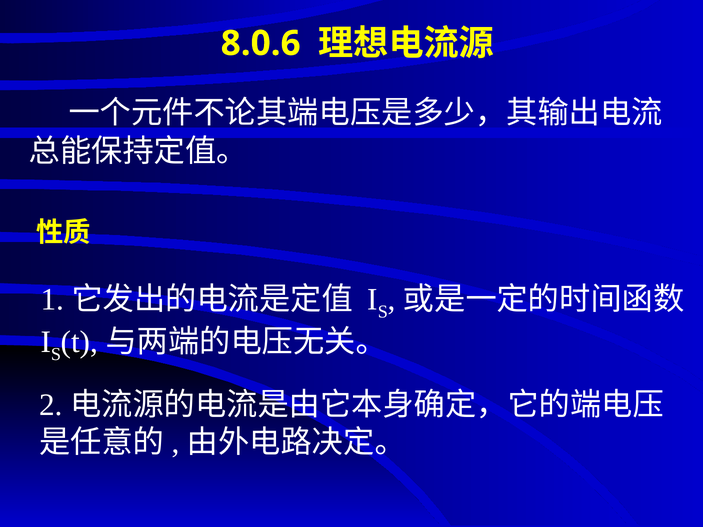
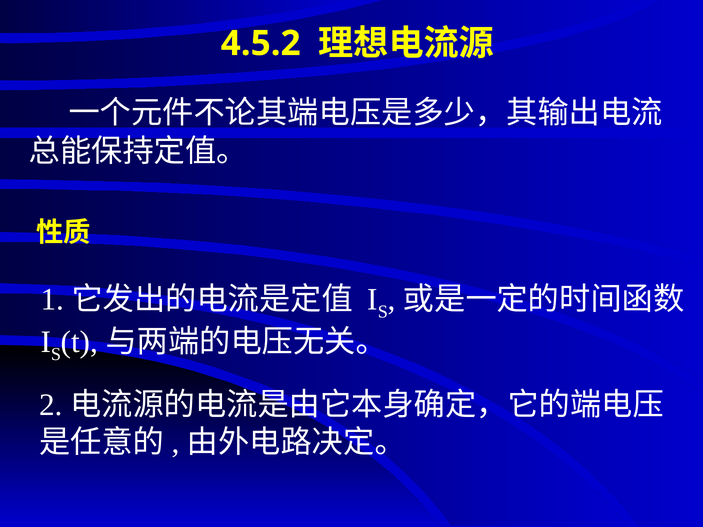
8.0.6: 8.0.6 -> 4.5.2 (261, 43)
